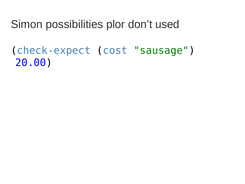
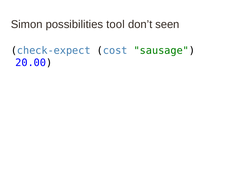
plor: plor -> tool (116, 24)
used: used -> seen (167, 24)
